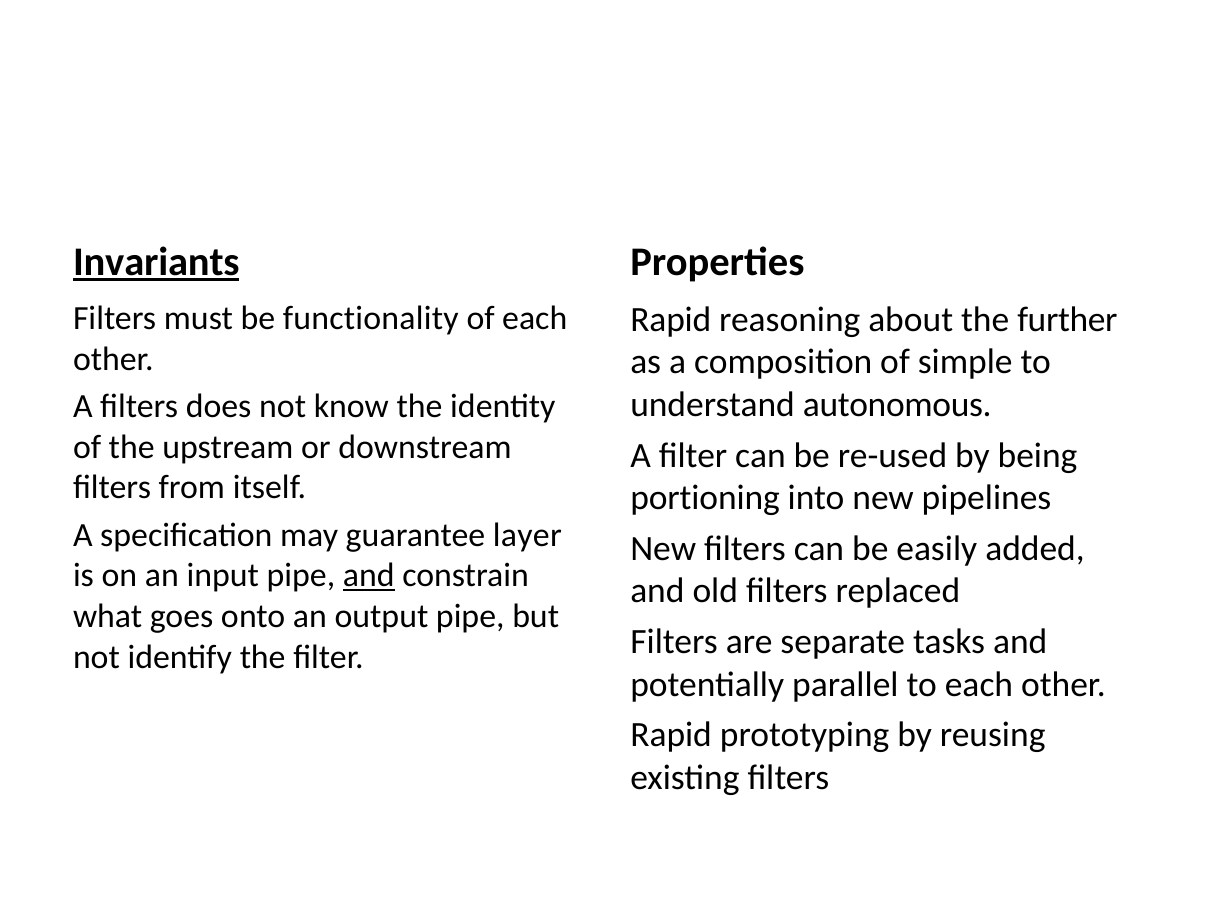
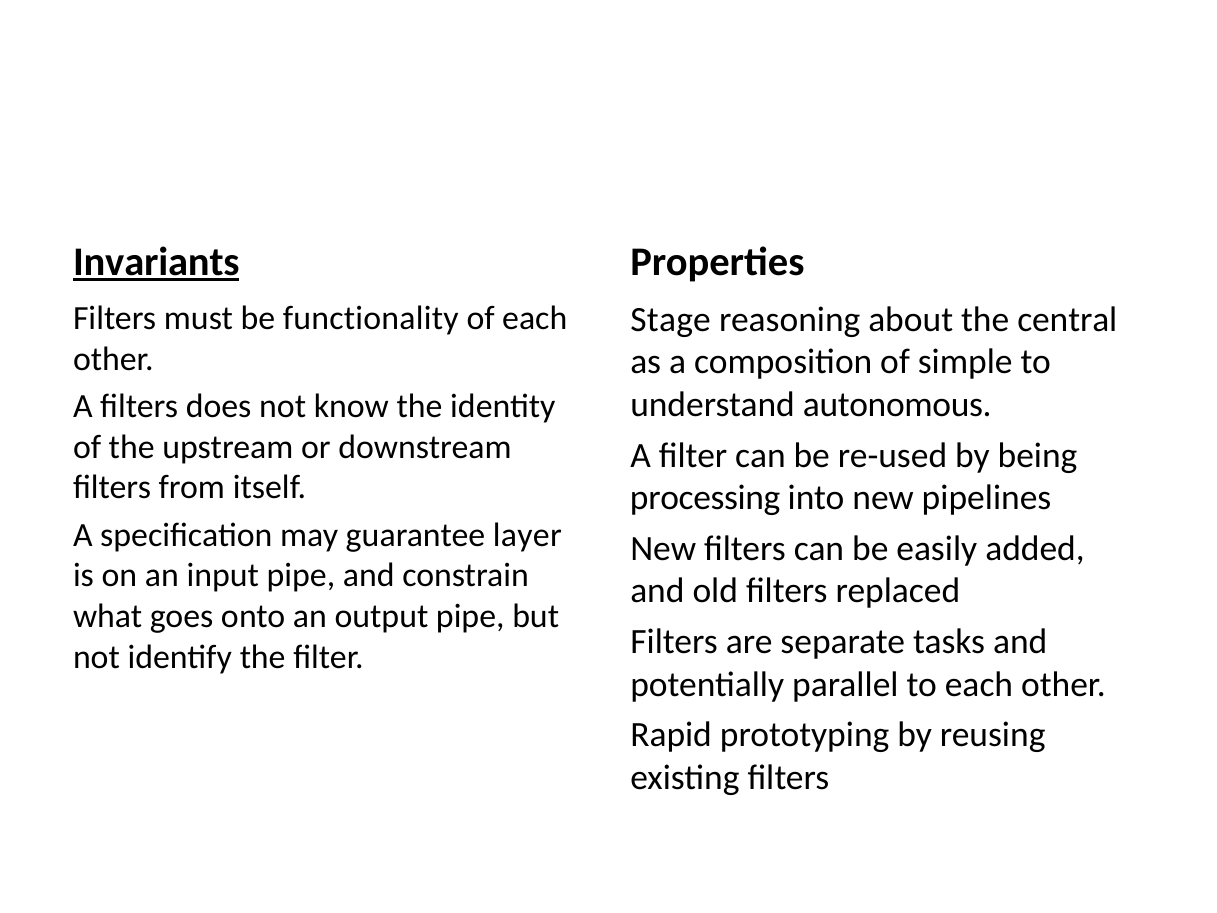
Rapid: Rapid -> Stage (671, 319)
further: further -> central (1067, 319)
portioning: portioning -> processing (705, 498)
and underline: present -> none (369, 576)
